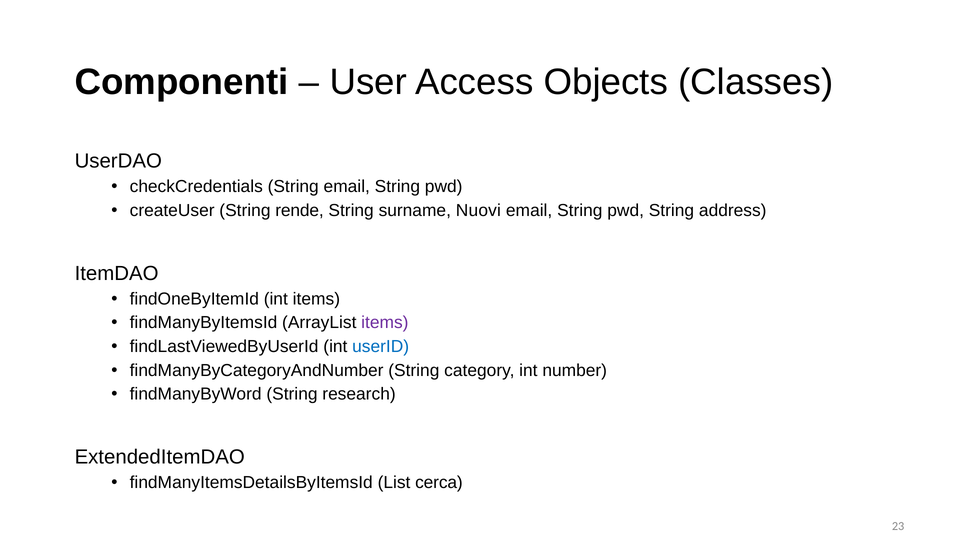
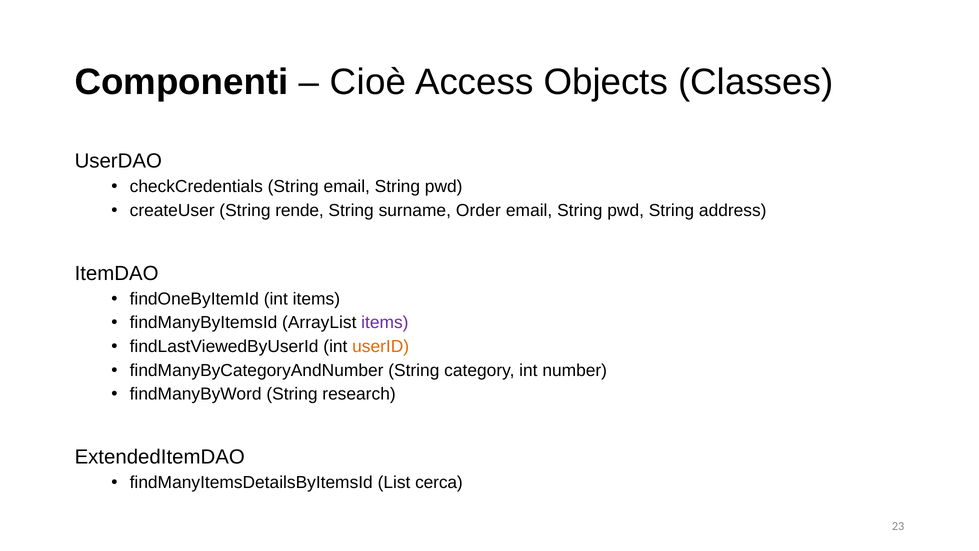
User: User -> Cioè (368, 82)
Nuovi: Nuovi -> Order (478, 210)
userID colour: blue -> orange (381, 346)
